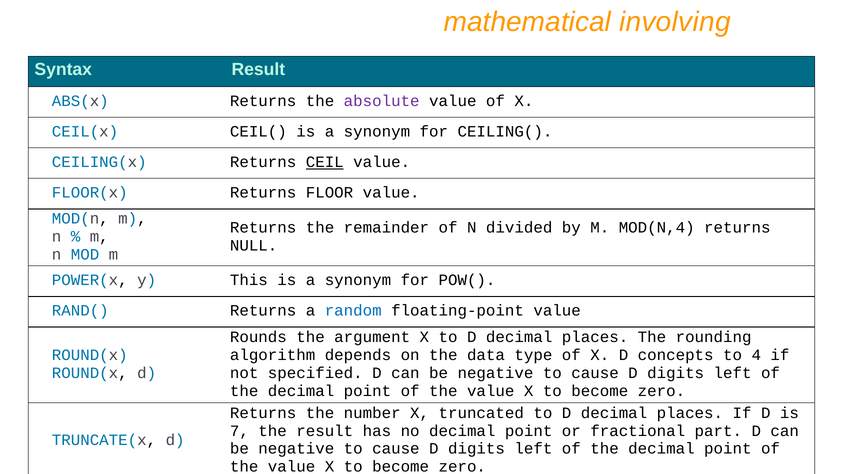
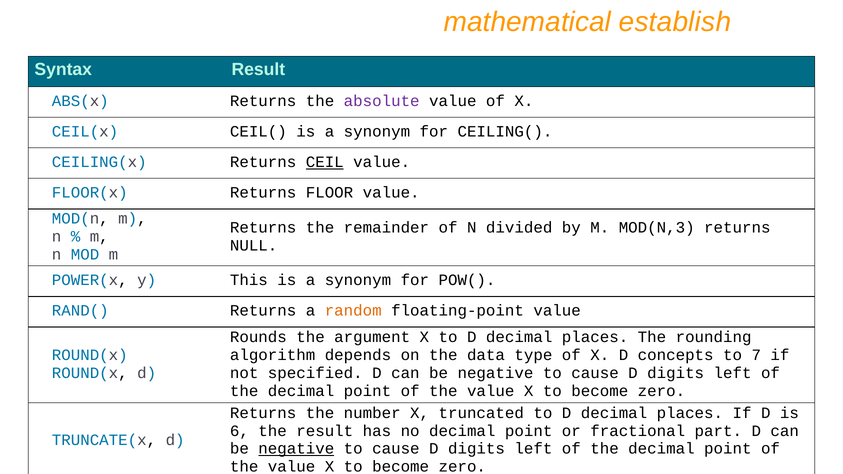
involving: involving -> establish (675, 22)
MOD(N,4: MOD(N,4 -> MOD(N,3 (657, 228)
random colour: blue -> orange (353, 311)
4: 4 -> 7 (756, 355)
7: 7 -> 6 (239, 431)
negative underline: none -> present (296, 449)
